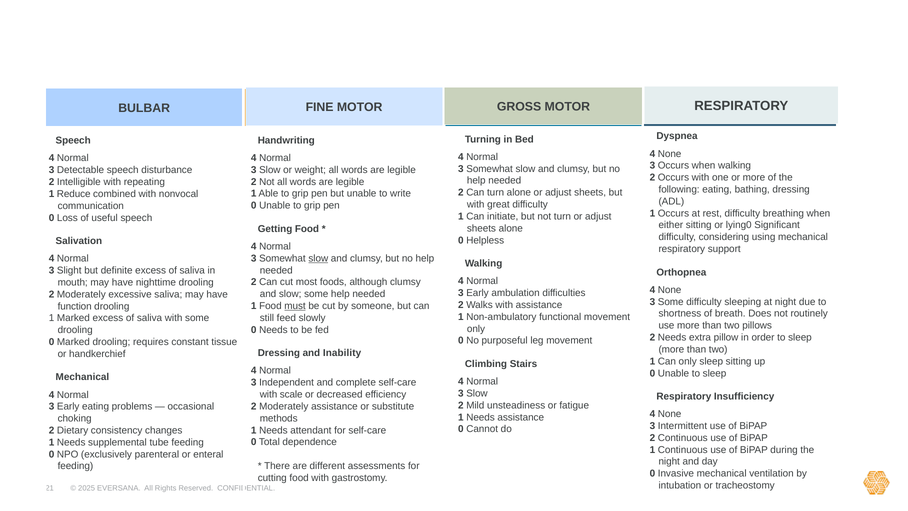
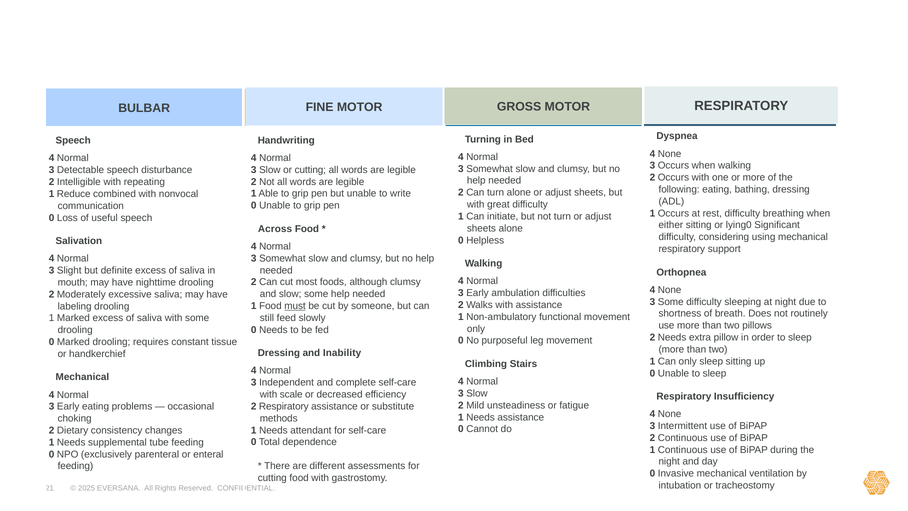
or weight: weight -> cutting (310, 170)
Getting: Getting -> Across (275, 229)
slow underline: present -> none (318, 258)
function: function -> labeling (75, 306)
Moderately: Moderately -> Respiratory (284, 406)
